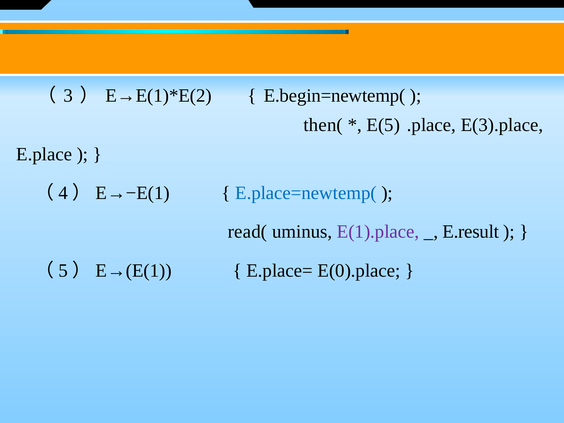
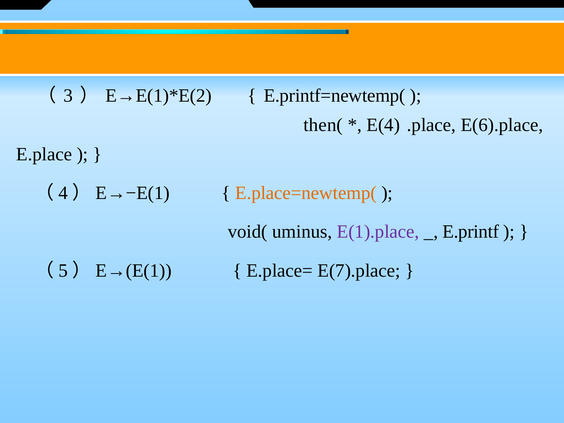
E.begin=newtemp(: E.begin=newtemp( -> E.printf=newtemp( (335, 96)
E(5: E(5 -> E(4 (383, 125)
E(3).place: E(3).place -> E(6).place (502, 125)
E.place=newtemp( colour: blue -> orange (306, 193)
read(: read( -> void( (248, 232)
E.result: E.result -> E.printf (471, 232)
E(0).place: E(0).place -> E(7).place (359, 270)
